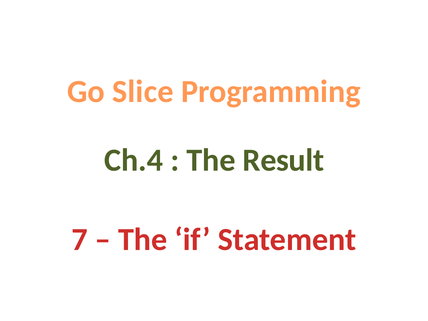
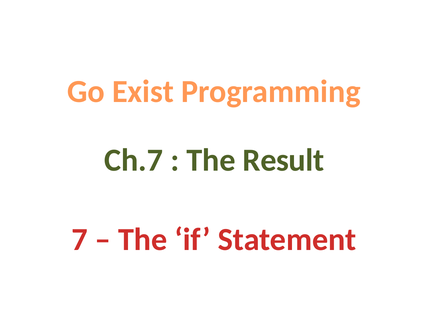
Slice: Slice -> Exist (143, 92)
Ch.4: Ch.4 -> Ch.7 (134, 160)
